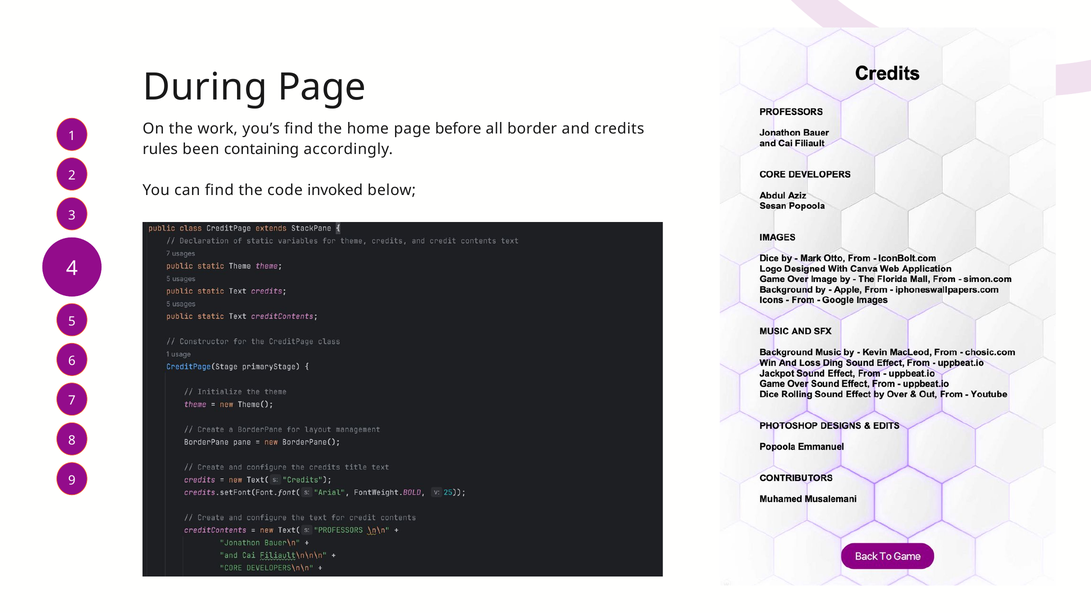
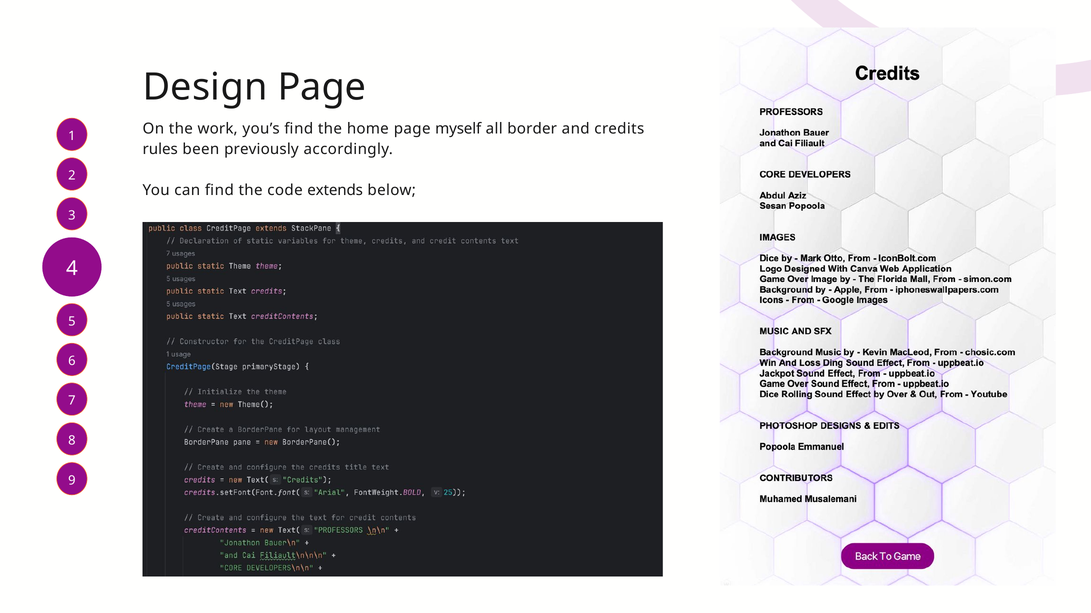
During: During -> Design (205, 87)
before: before -> myself (458, 129)
containing: containing -> previously (261, 149)
invoked: invoked -> extends (335, 190)
